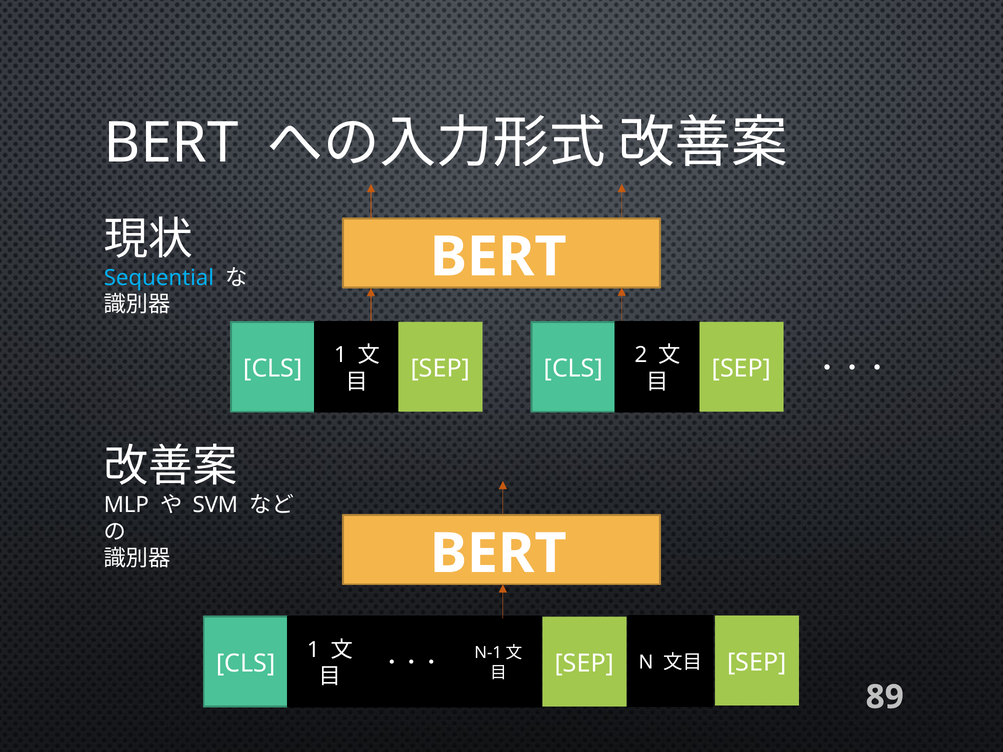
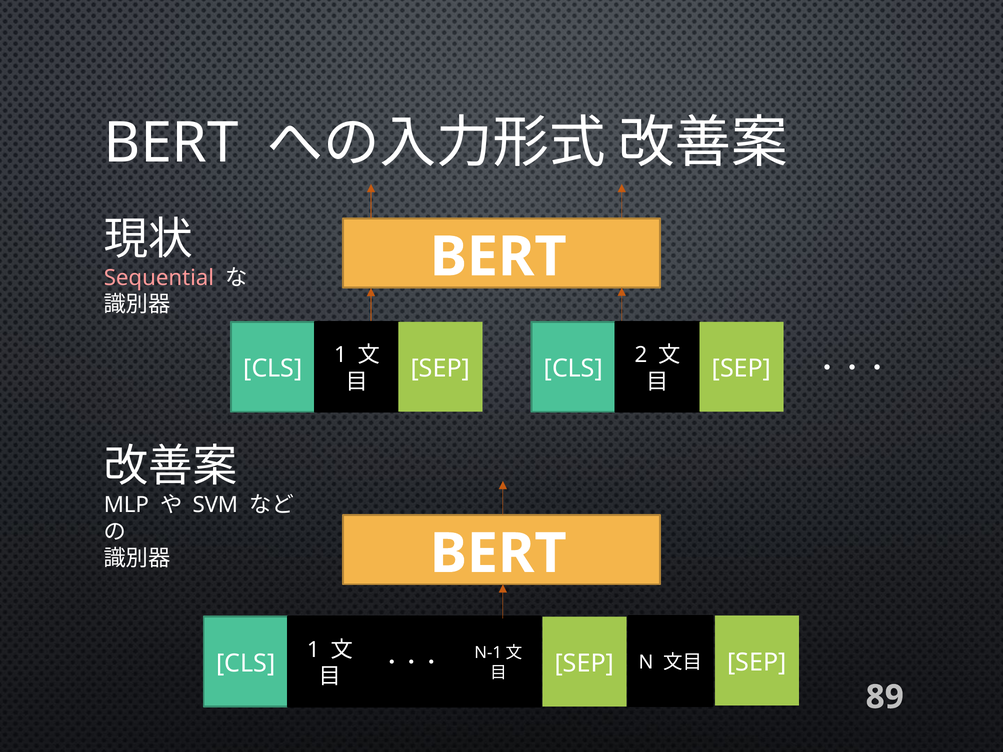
Sequential colour: light blue -> pink (159, 278)
